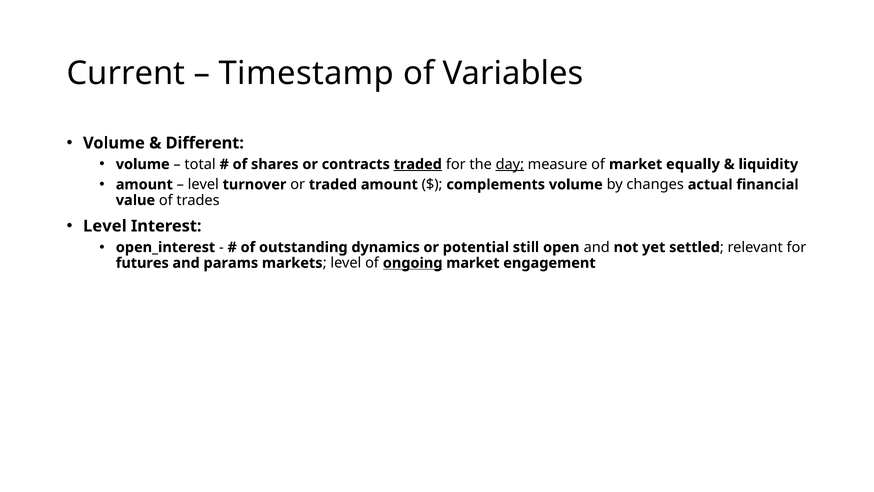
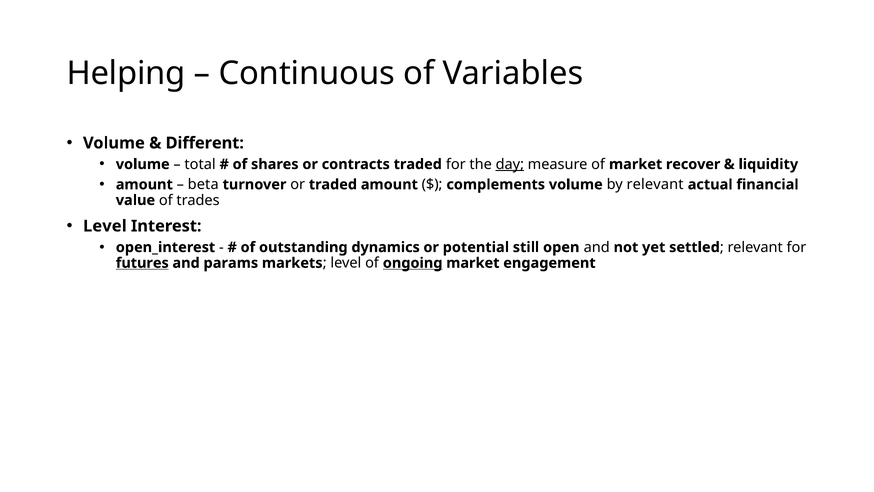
Current: Current -> Helping (126, 73)
Timestamp: Timestamp -> Continuous (307, 73)
traded underline: present -> none (418, 164)
equally: equally -> recover (693, 164)
level: level -> beta (203, 184)
by changes: changes -> relevant (655, 184)
futures underline: none -> present (142, 263)
